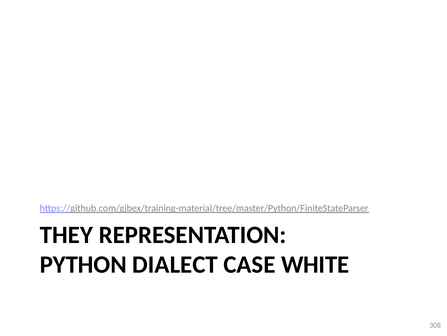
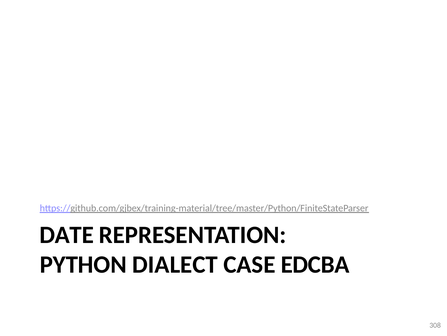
THEY: THEY -> DATE (67, 234)
WHITE: WHITE -> EDCBA (315, 264)
